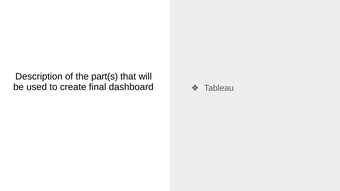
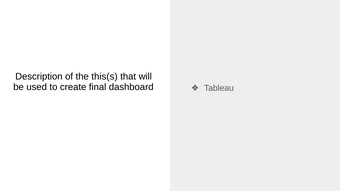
part(s: part(s -> this(s (104, 77)
